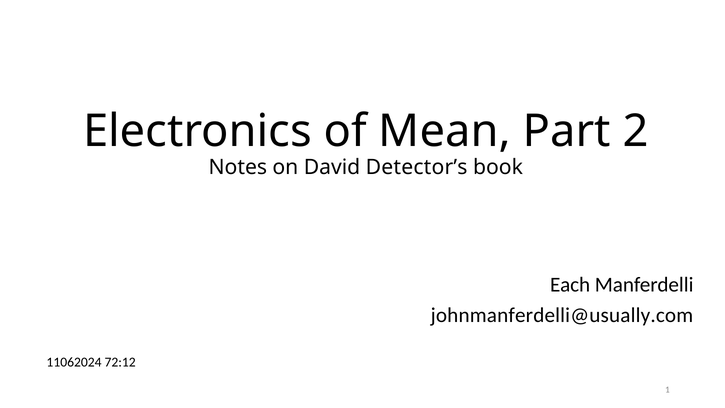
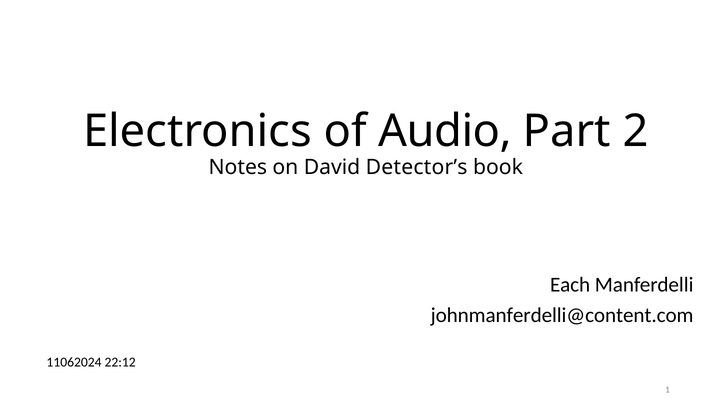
Mean: Mean -> Audio (445, 131)
johnmanferdelli@usually.com: johnmanferdelli@usually.com -> johnmanferdelli@content.com (562, 315)
72:12: 72:12 -> 22:12 (120, 362)
